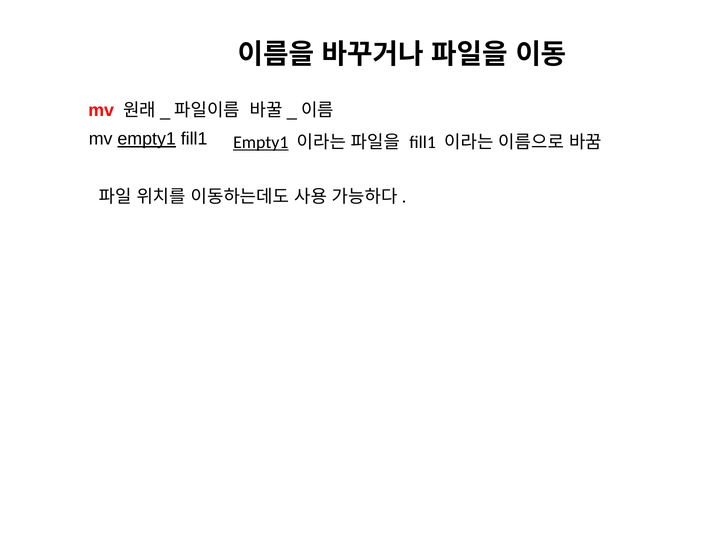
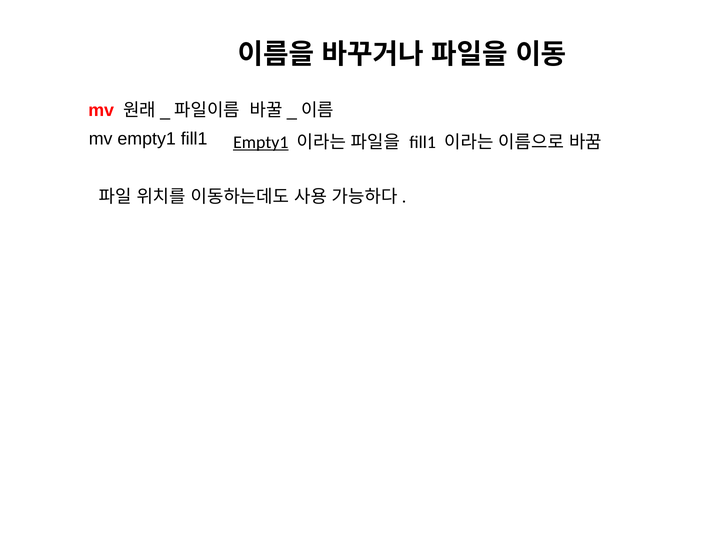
empty1 underline: present -> none (147, 139)
